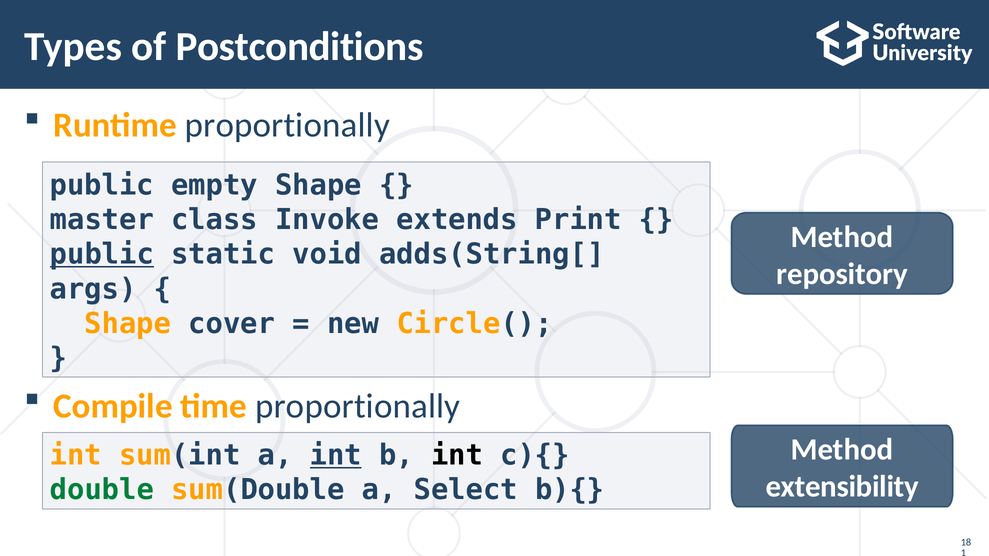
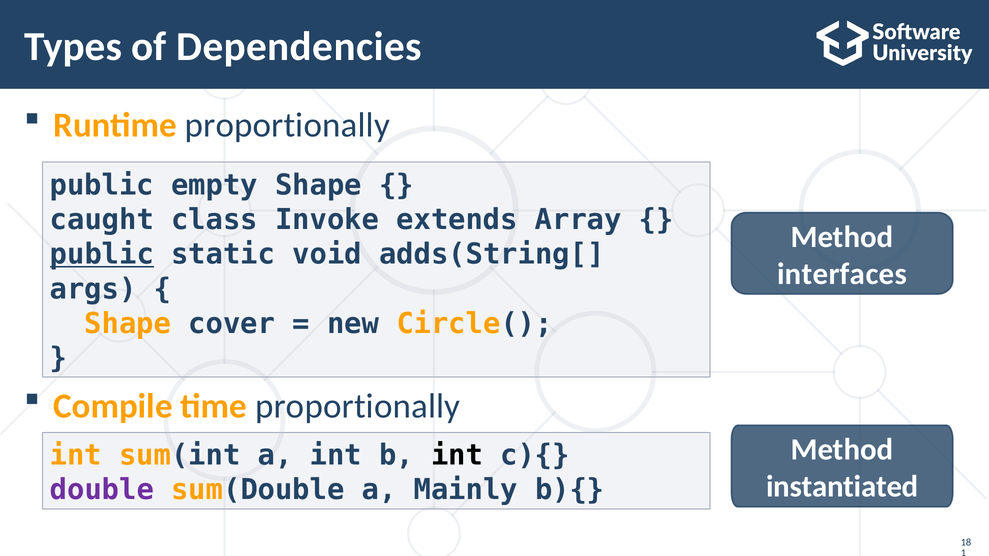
Postconditions: Postconditions -> Dependencies (299, 47)
master: master -> caught (102, 220)
Print: Print -> Array (578, 220)
repository: repository -> interfaces (842, 274)
int underline: present -> none (336, 456)
extensibility: extensibility -> instantiated (842, 487)
double colour: green -> purple (102, 490)
Select: Select -> Mainly (466, 490)
